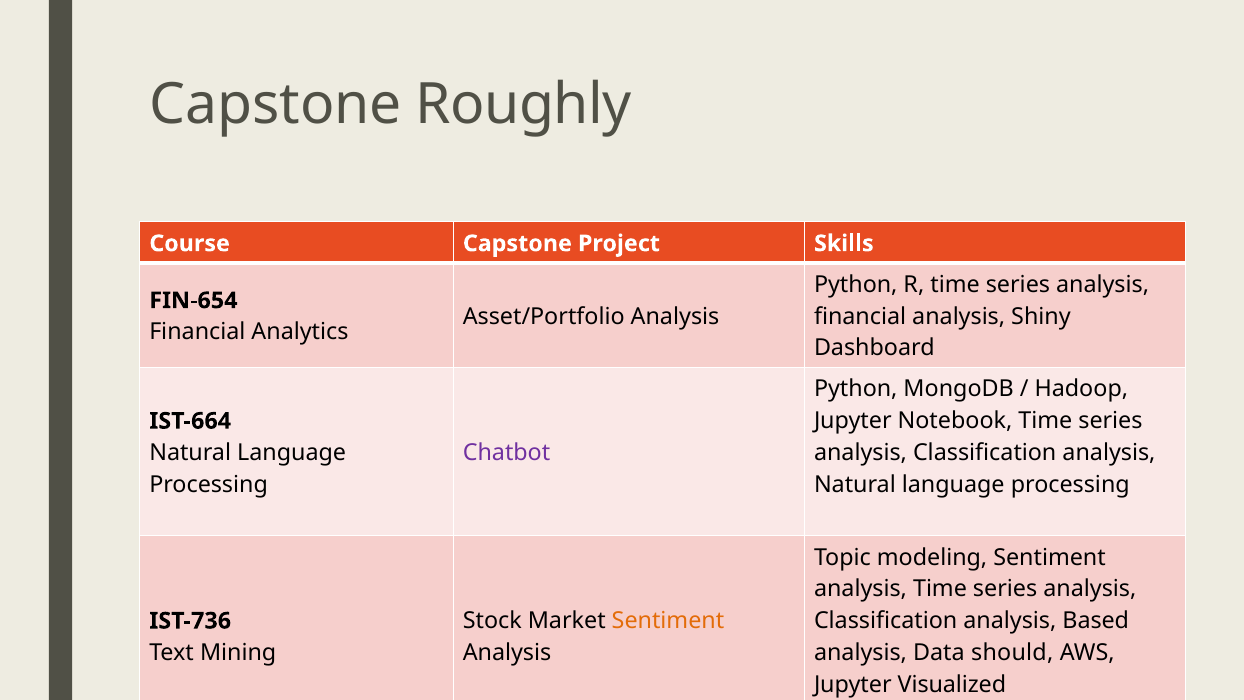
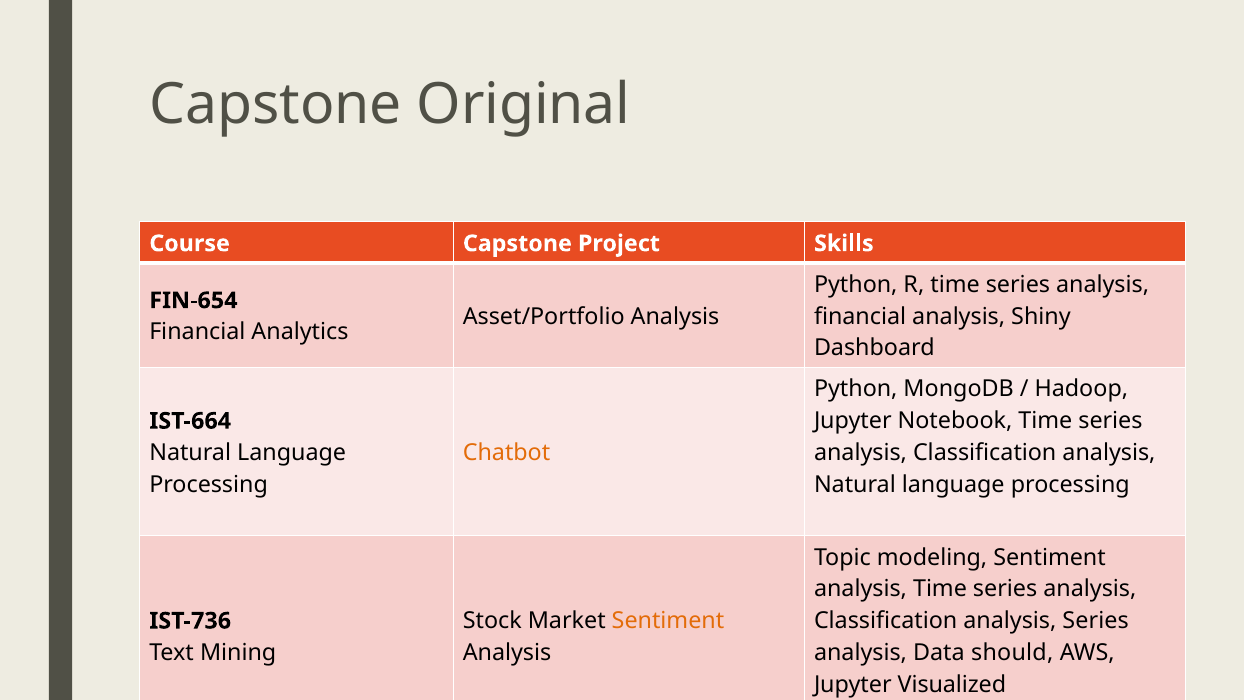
Roughly: Roughly -> Original (524, 105)
Chatbot colour: purple -> orange (507, 453)
analysis Based: Based -> Series (1096, 621)
